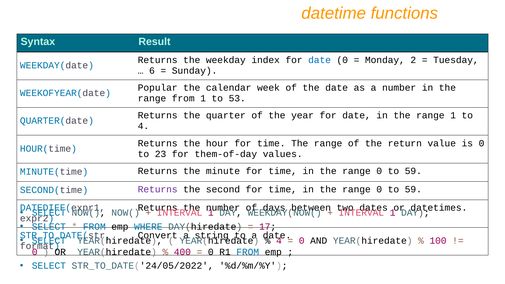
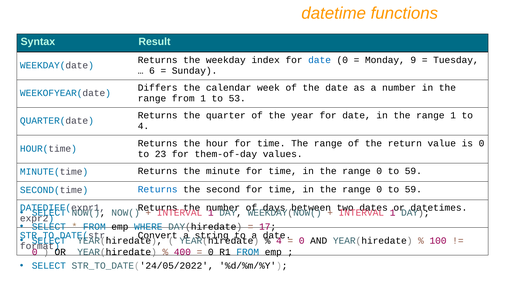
2: 2 -> 9 (413, 60)
Popular: Popular -> Differs (158, 88)
Returns colour: purple -> blue (158, 189)
